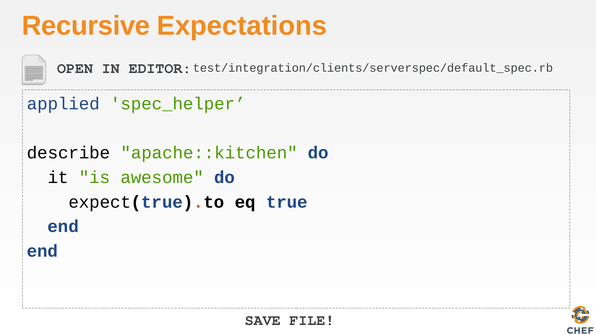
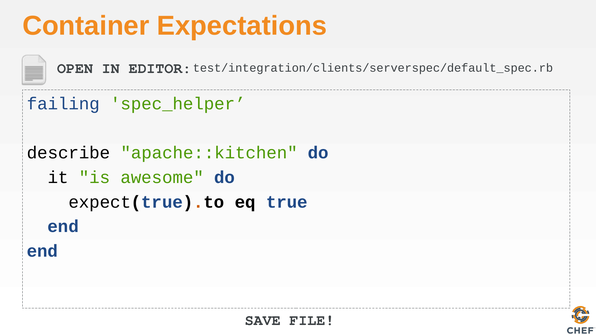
Recursive: Recursive -> Container (86, 26)
applied: applied -> failing (63, 104)
